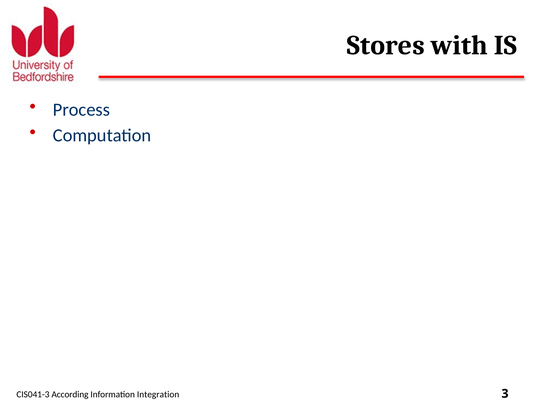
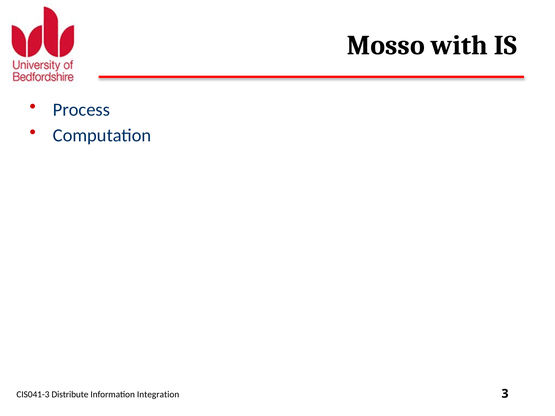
Stores: Stores -> Mosso (386, 45)
According: According -> Distribute (70, 395)
